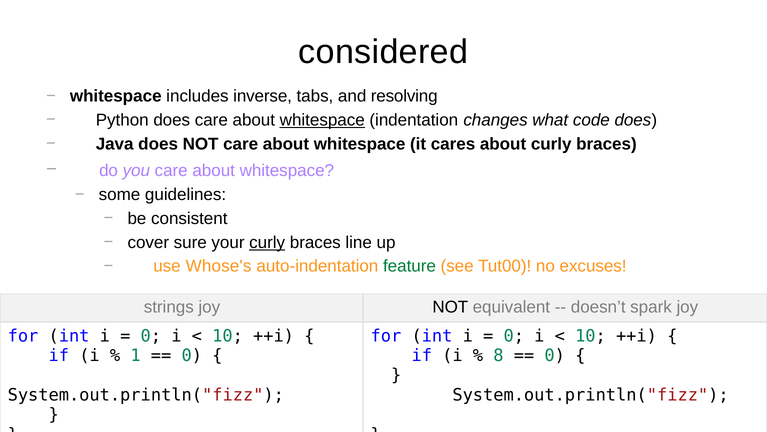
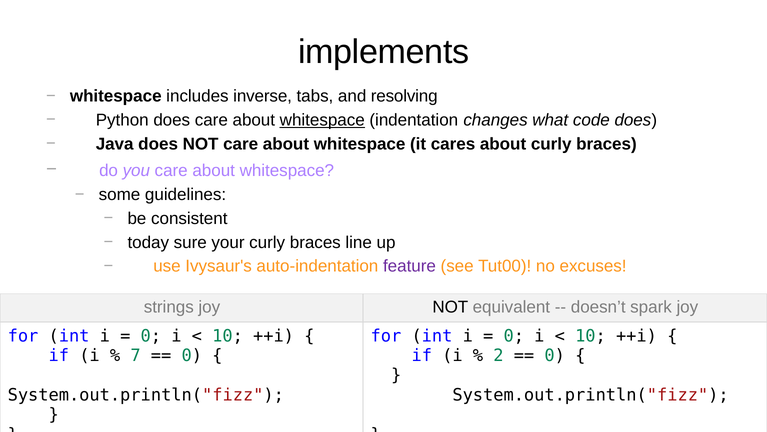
considered: considered -> implements (384, 52)
cover: cover -> today (148, 242)
curly underline: present -> none (267, 242)
Whose's: Whose's -> Ivysaur's (219, 266)
feature colour: green -> purple (409, 266)
1: 1 -> 7 (136, 355)
8: 8 -> 2 (498, 355)
